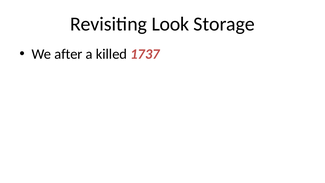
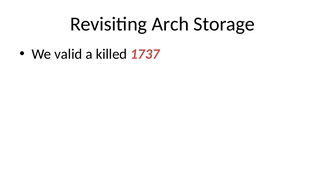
Look: Look -> Arch (170, 24)
after: after -> valid (68, 54)
